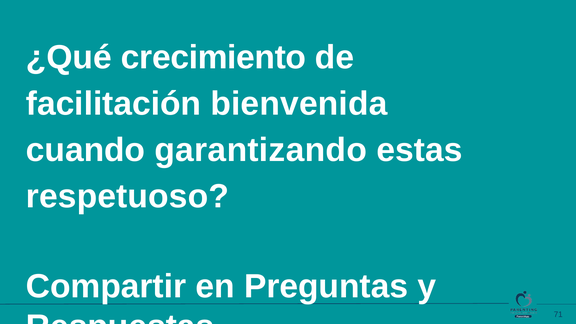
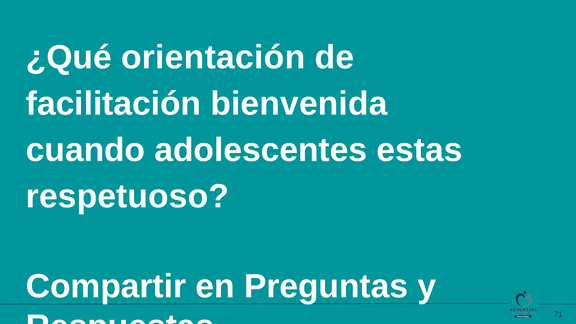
crecimiento: crecimiento -> orientación (213, 57)
garantizando: garantizando -> adolescentes (261, 150)
